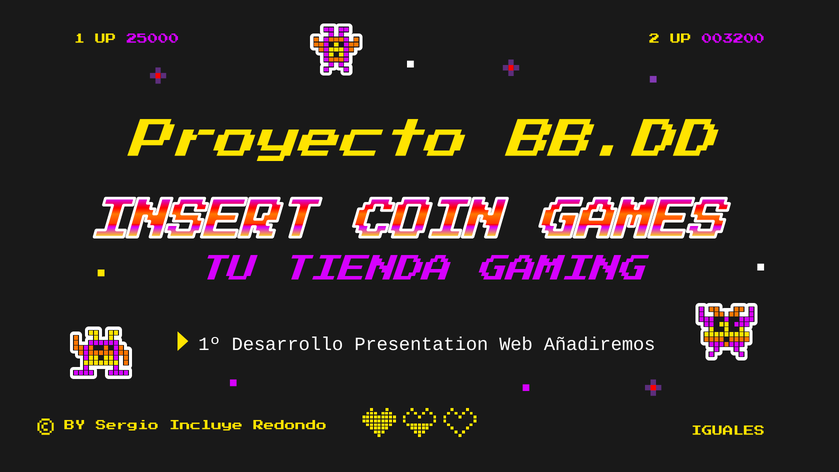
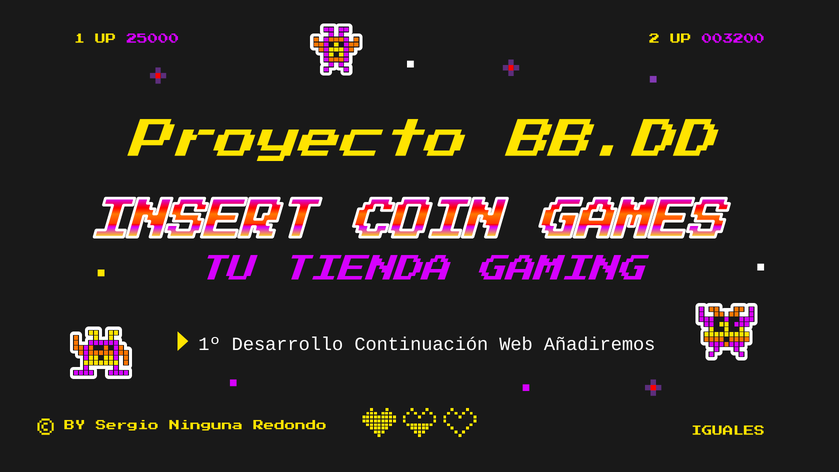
Presentation: Presentation -> Continuación (421, 344)
Incluye: Incluye -> Ninguna (206, 427)
